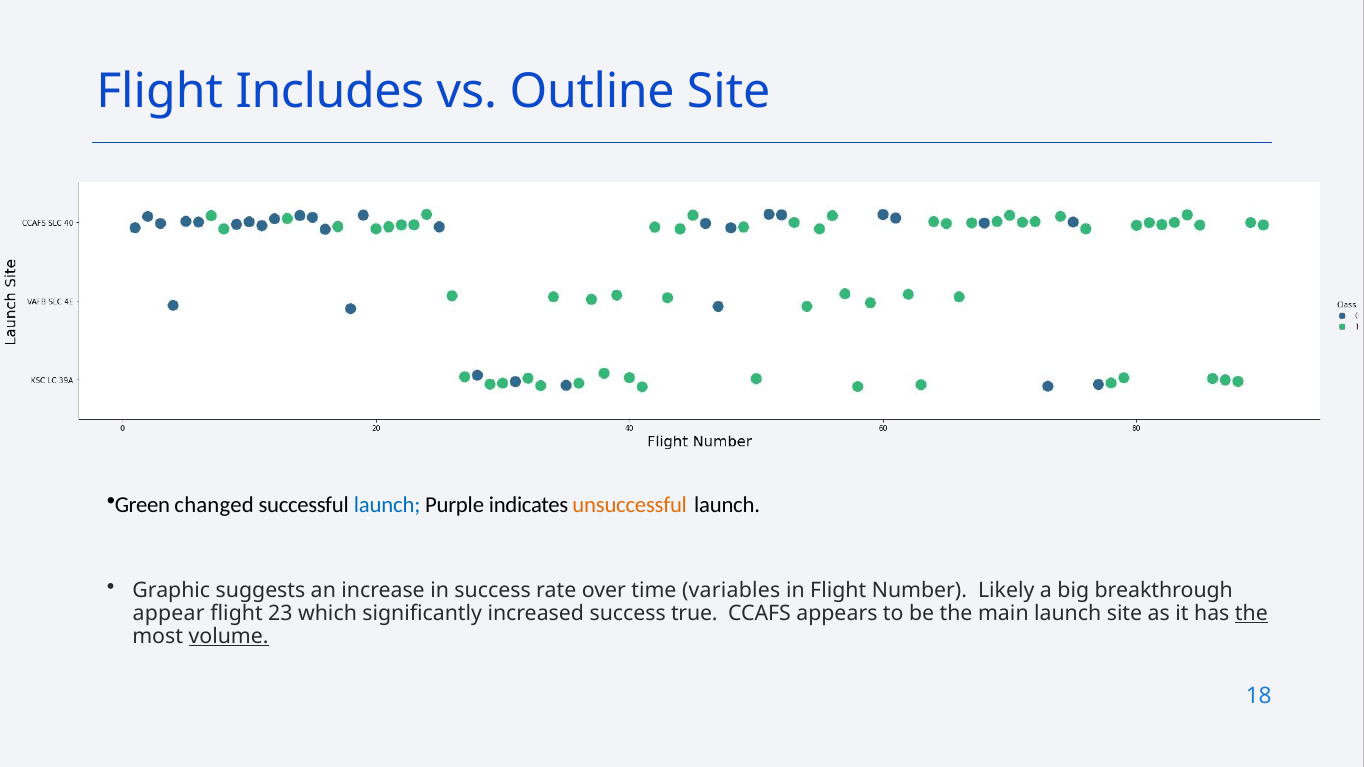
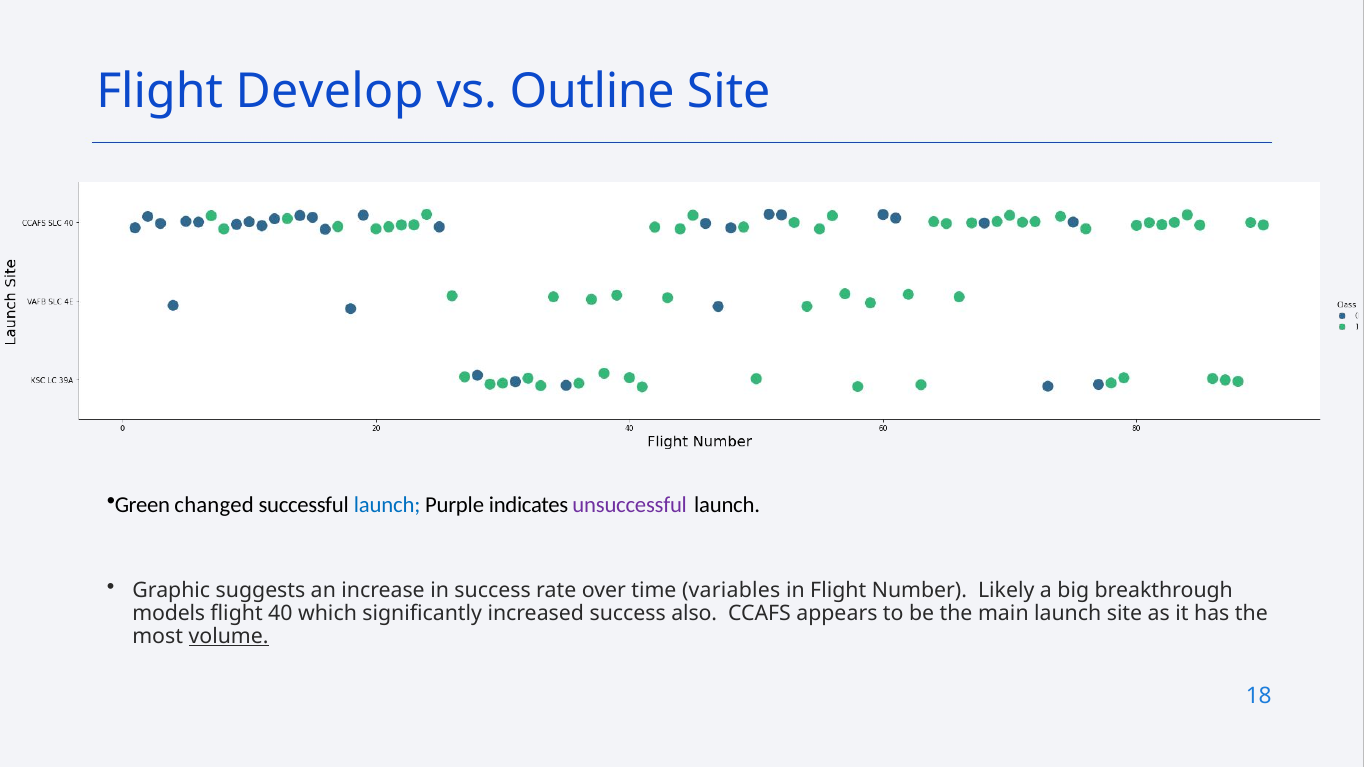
Includes: Includes -> Develop (330, 91)
unsuccessful colour: orange -> purple (630, 505)
appear: appear -> models (169, 613)
23: 23 -> 40 (280, 613)
true: true -> also (694, 613)
the underline: present -> none (1251, 613)
